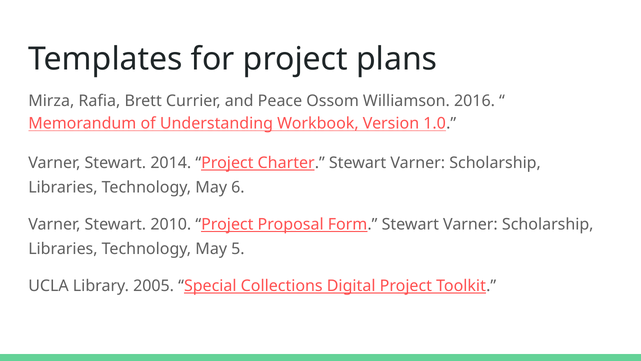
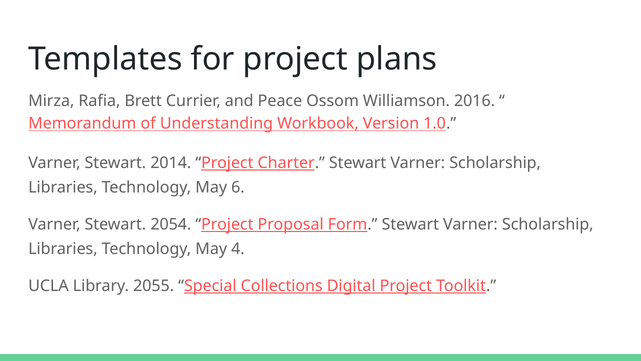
2010: 2010 -> 2054 (171, 224)
5: 5 -> 4 (238, 249)
2005: 2005 -> 2055 (154, 285)
